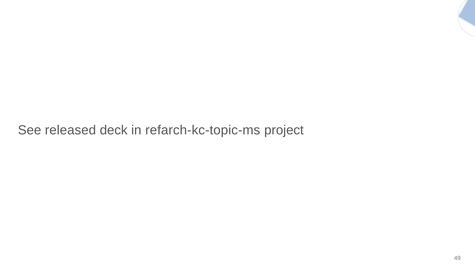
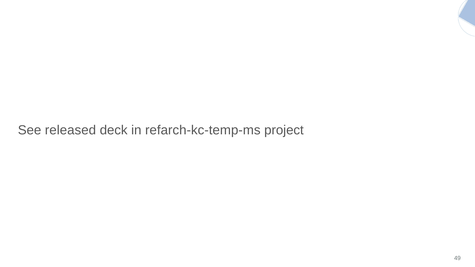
refarch-kc-topic-ms: refarch-kc-topic-ms -> refarch-kc-temp-ms (203, 130)
